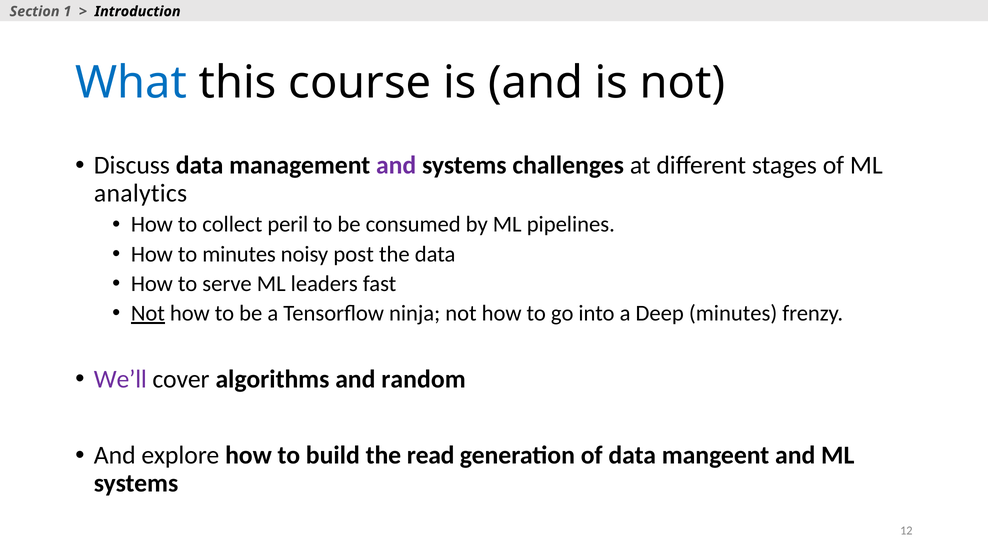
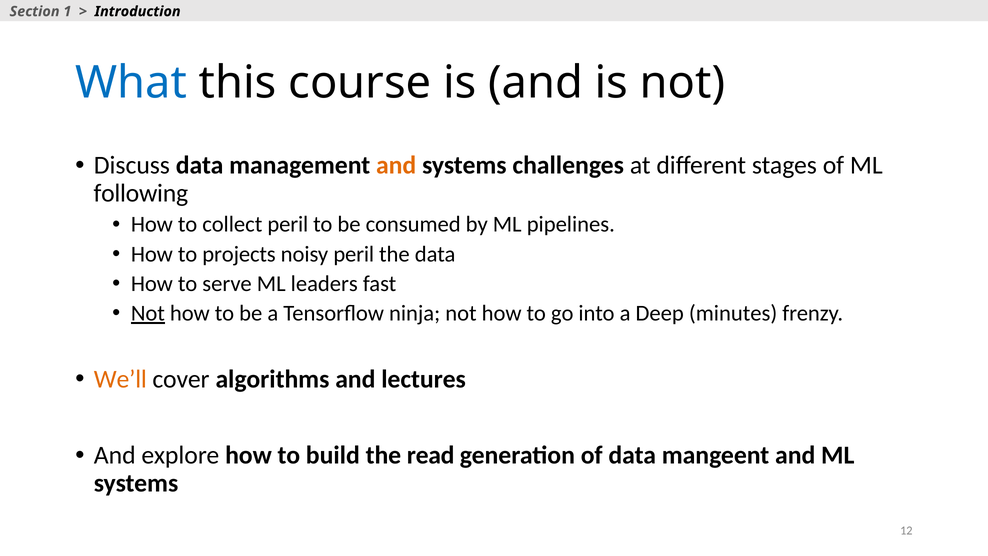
and colour: purple -> orange (396, 165)
analytics: analytics -> following (141, 193)
to minutes: minutes -> projects (239, 254)
noisy post: post -> peril (354, 254)
We’ll colour: purple -> orange (120, 379)
random: random -> lectures (424, 379)
